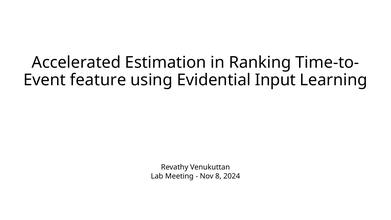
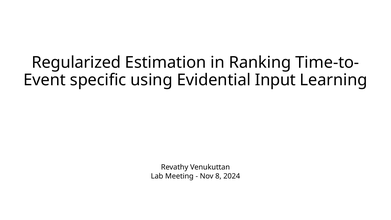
Accelerated: Accelerated -> Regularized (76, 62)
feature: feature -> specific (98, 80)
